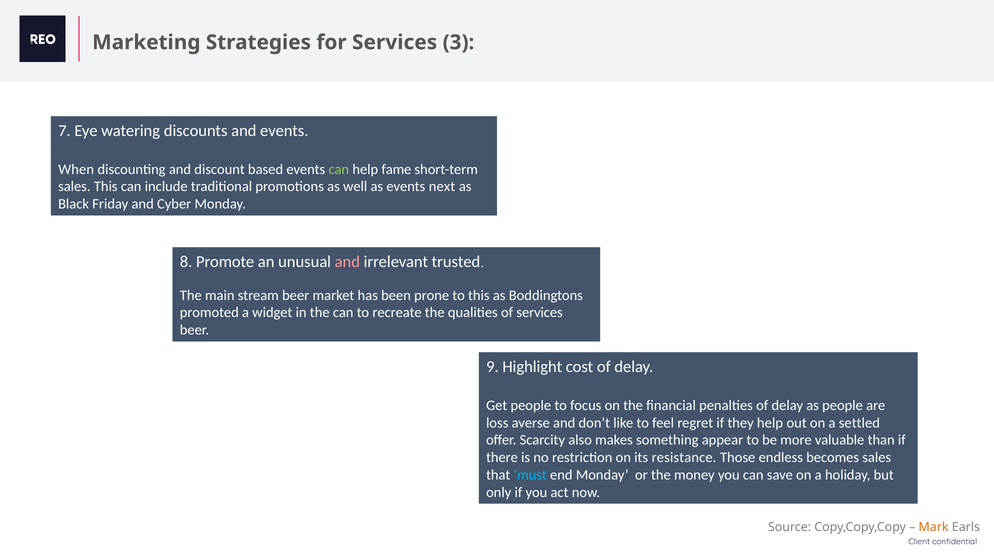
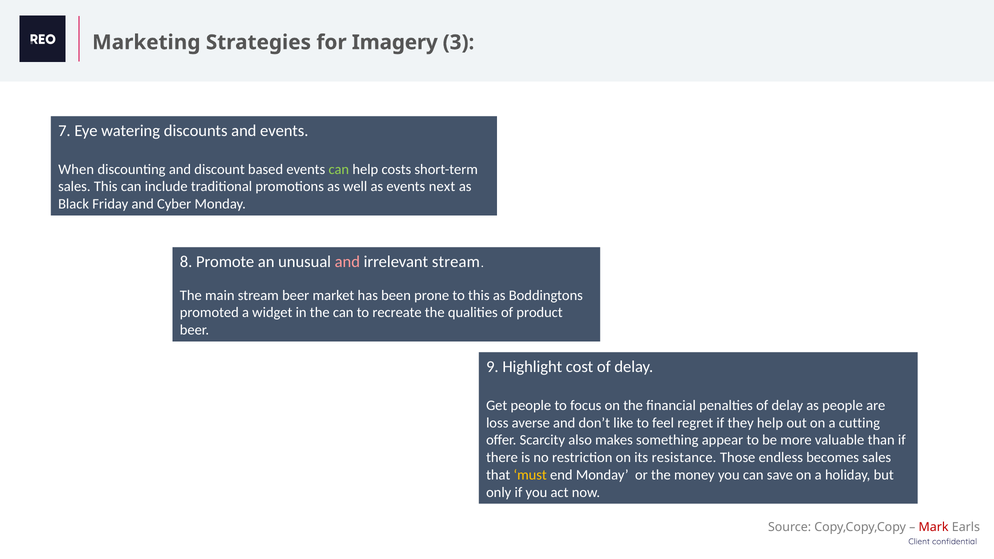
for Services: Services -> Imagery (395, 42)
fame: fame -> costs (396, 169)
irrelevant trusted: trusted -> stream (456, 262)
of services: services -> product (540, 313)
settled: settled -> cutting (859, 423)
must colour: light blue -> yellow (530, 475)
Mark colour: orange -> red (934, 527)
